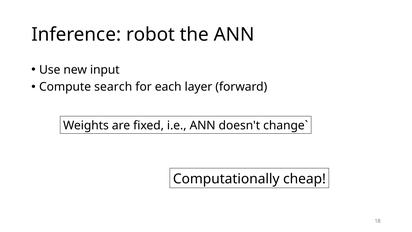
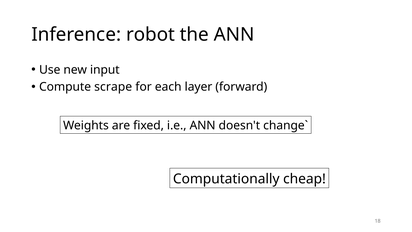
search: search -> scrape (113, 87)
